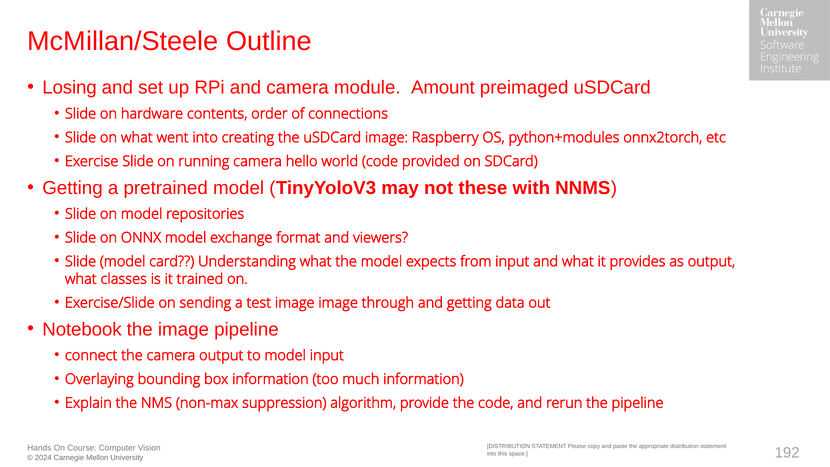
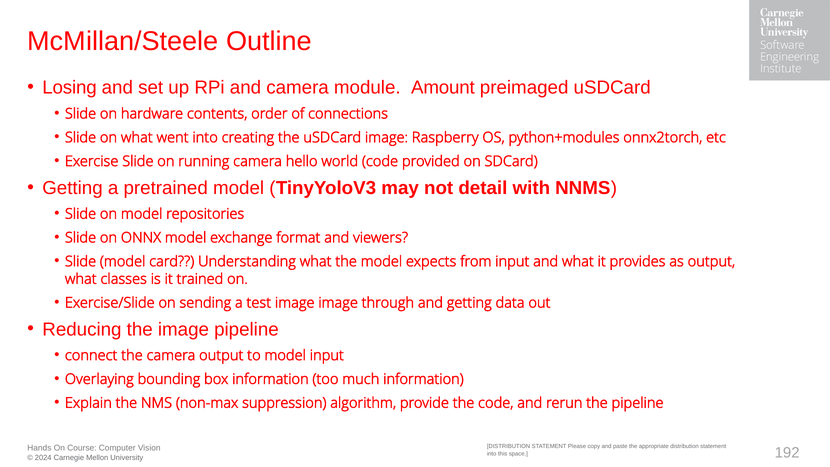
these: these -> detail (483, 188)
Notebook: Notebook -> Reducing (82, 329)
